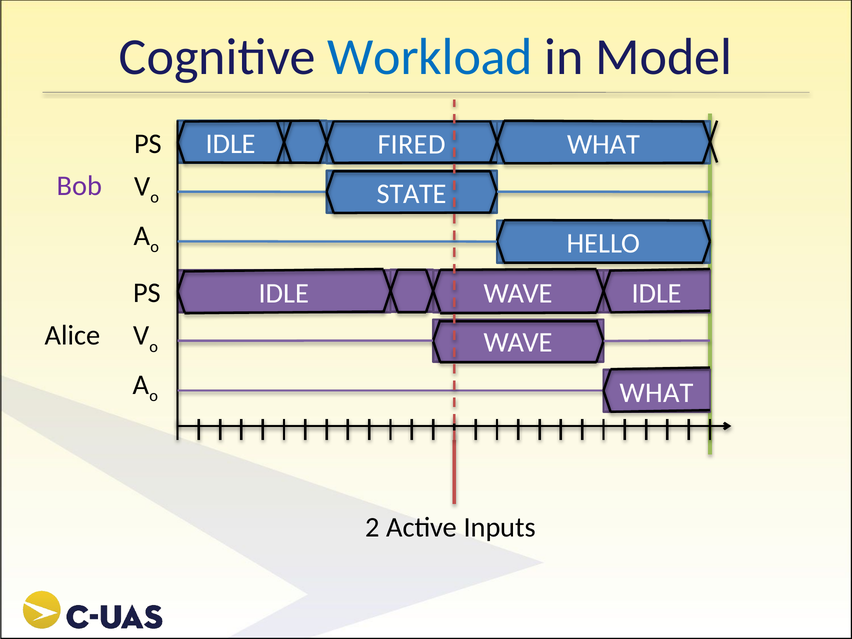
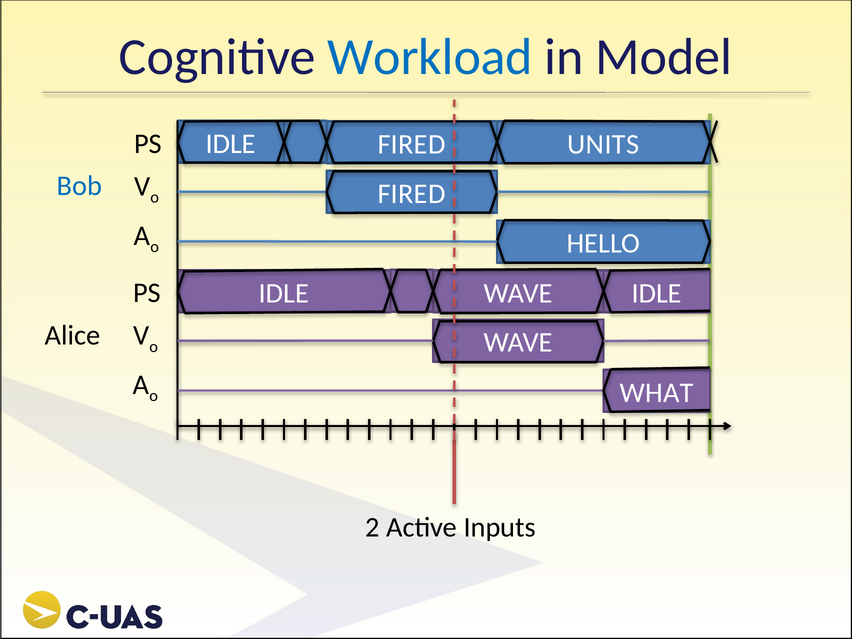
WHAT: WHAT -> UNITS (603, 144)
Bob colour: purple -> blue (80, 186)
STATE: STATE -> FIRED (412, 194)
